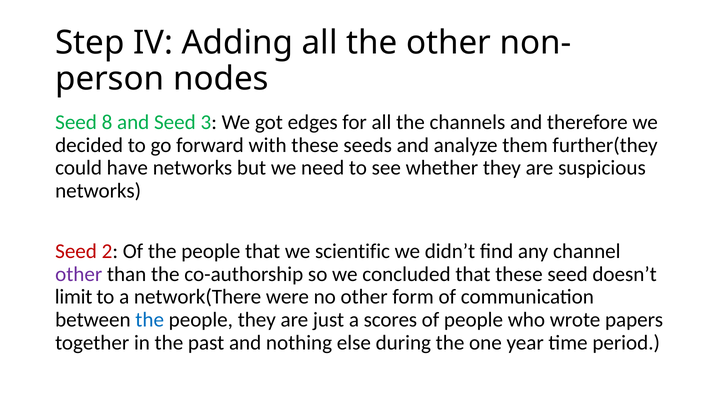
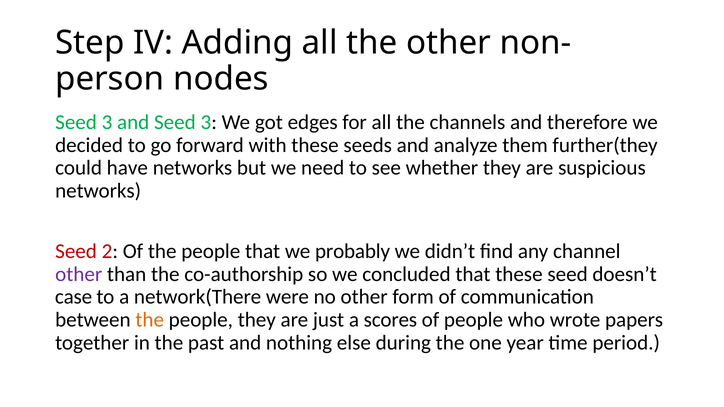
8: 8 -> 3 (107, 122)
scientific: scientific -> probably (353, 252)
limit: limit -> case (74, 297)
the colour: blue -> orange (150, 320)
